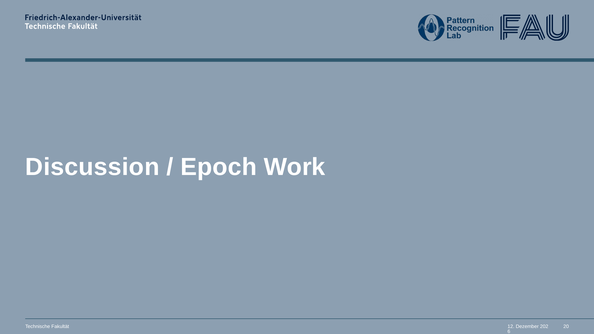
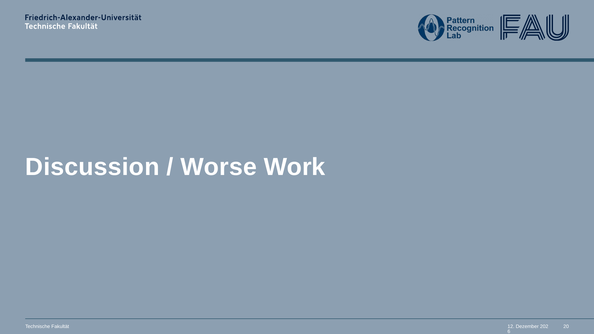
Epoch: Epoch -> Worse (219, 167)
